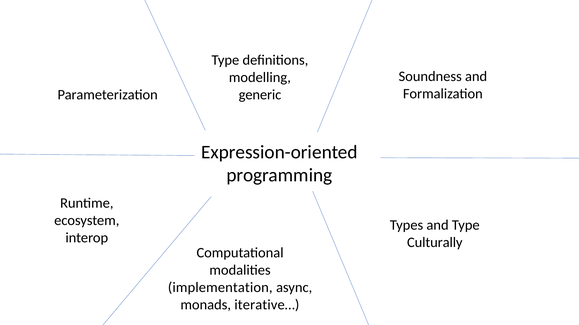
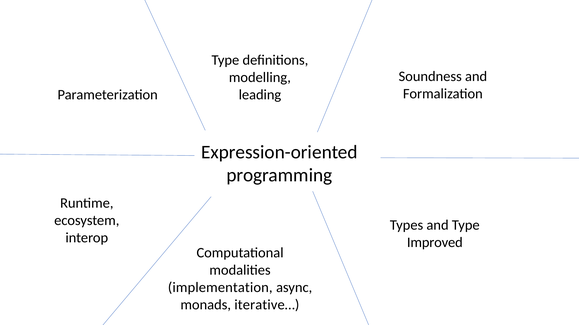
generic: generic -> leading (260, 95)
Culturally: Culturally -> Improved (435, 243)
